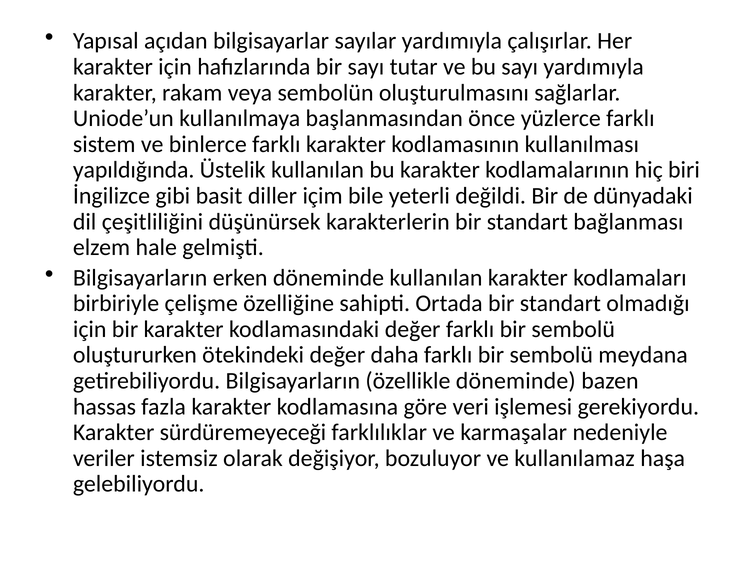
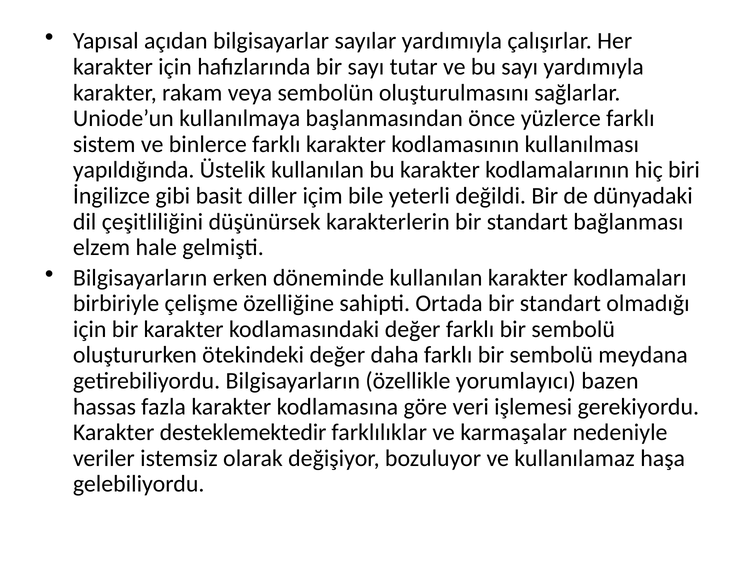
özellikle döneminde: döneminde -> yorumlayıcı (516, 381)
sürdüremeyeceği: sürdüremeyeceği -> desteklemektedir (243, 432)
